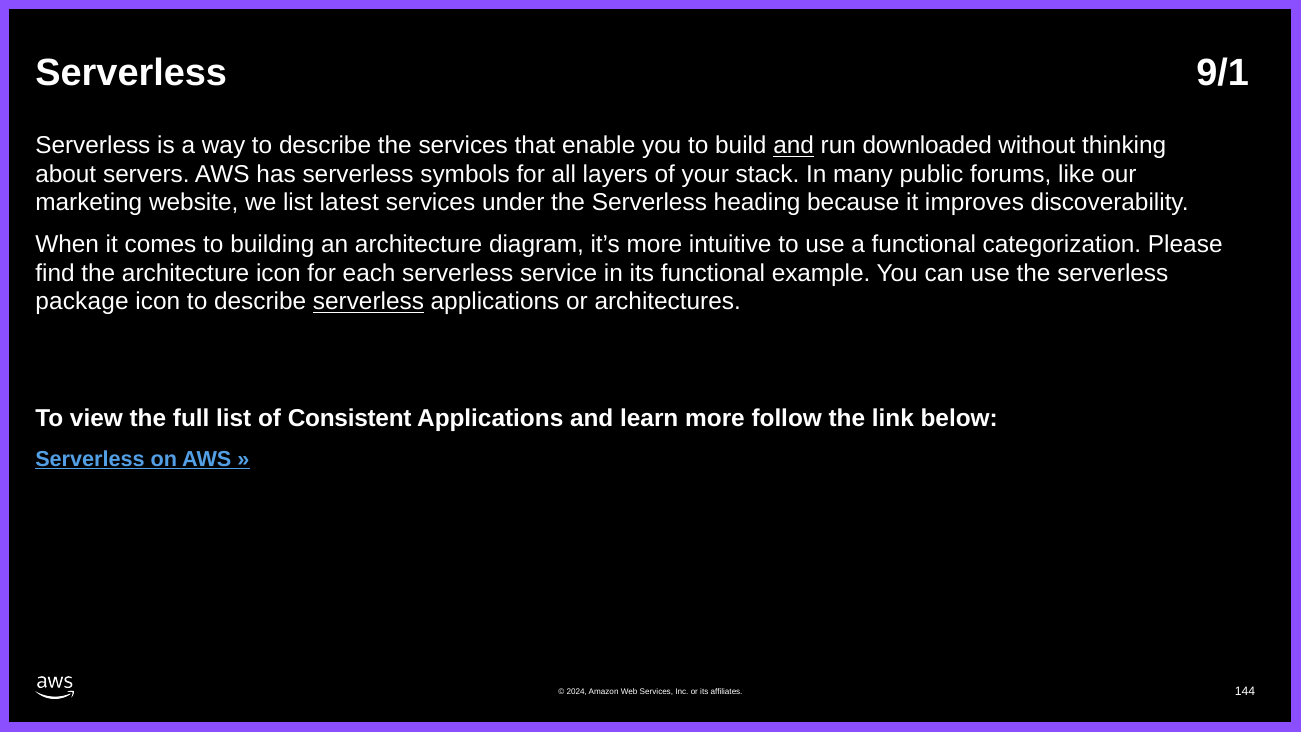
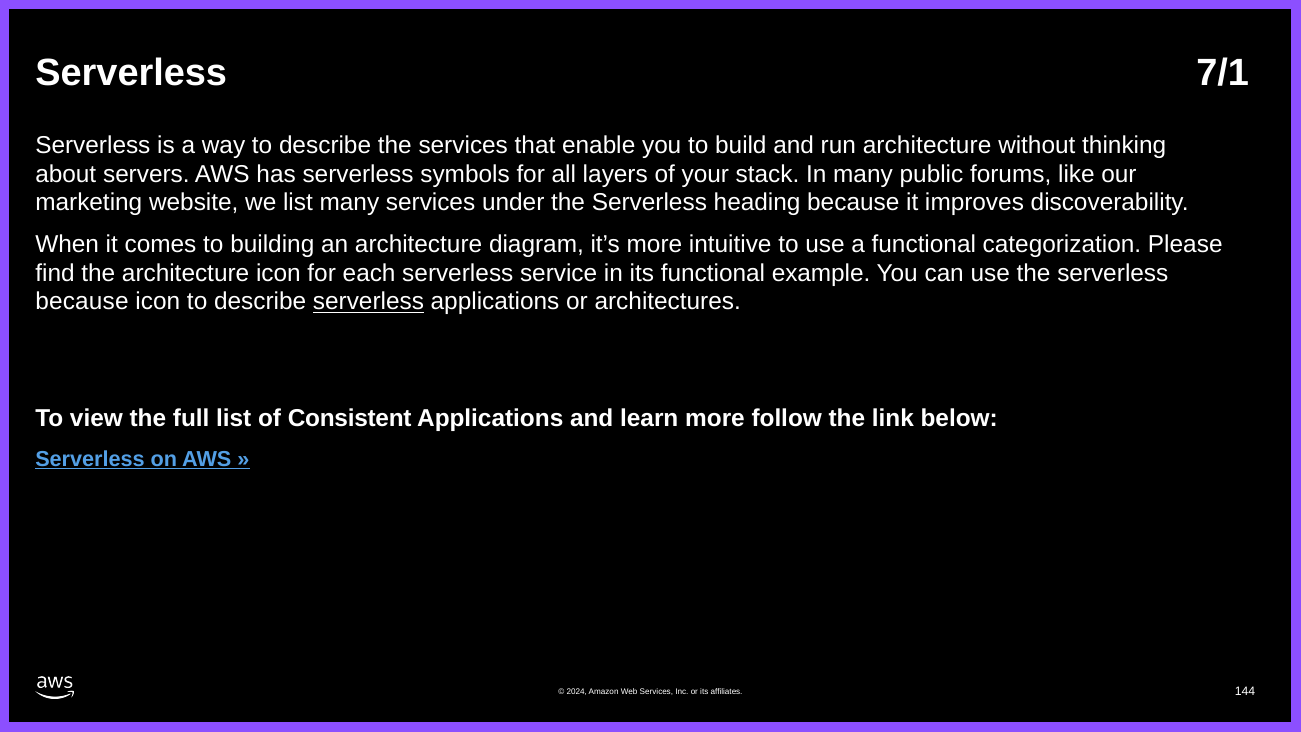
9/1: 9/1 -> 7/1 (1223, 73)
and underline: present -> none (794, 146)
run downloaded: downloaded -> architecture (927, 146)
list latest: latest -> many (349, 203)
package: package -> because (82, 302)
